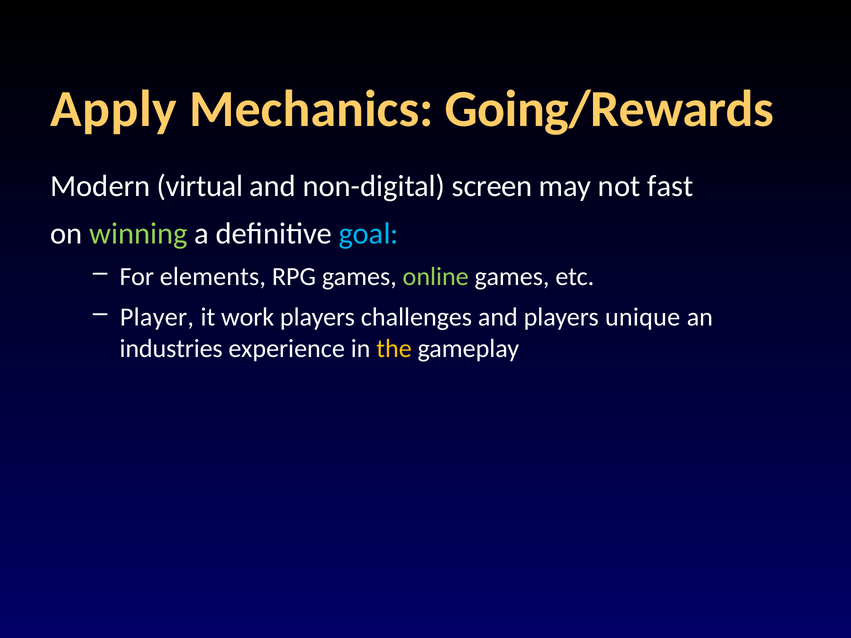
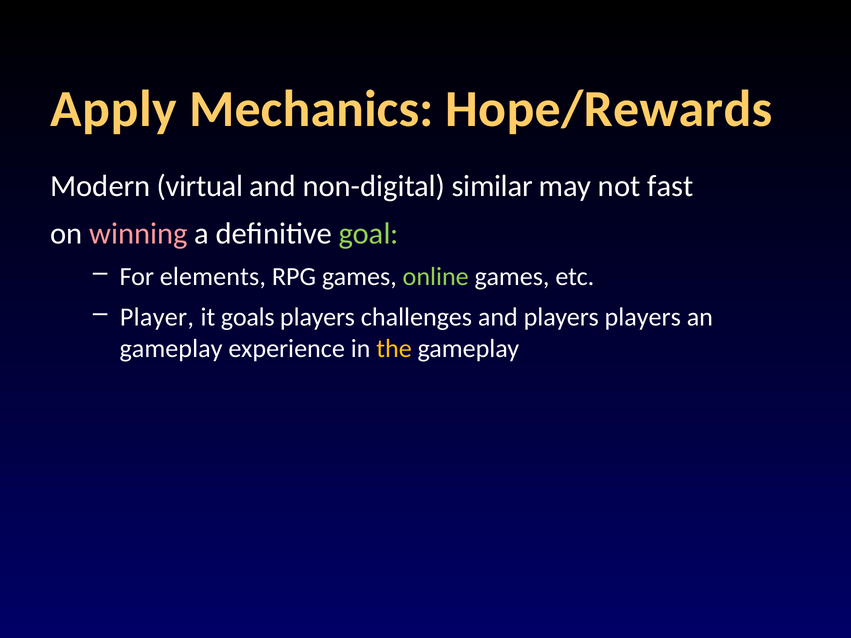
Going/Rewards: Going/Rewards -> Hope/Rewards (609, 109)
screen: screen -> similar (492, 186)
winning colour: light green -> pink (138, 234)
goal colour: light blue -> light green (369, 234)
work: work -> goals (248, 317)
players unique: unique -> players (643, 317)
industries: industries -> gameplay (171, 349)
